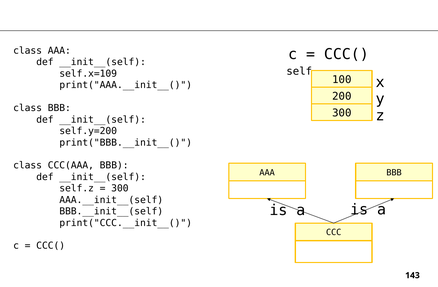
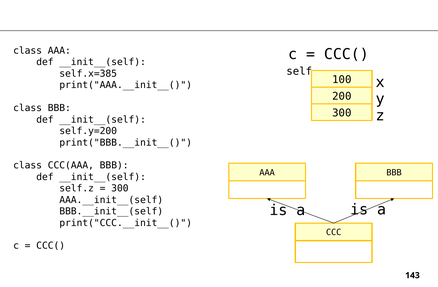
self.x=109: self.x=109 -> self.x=385 (88, 74)
